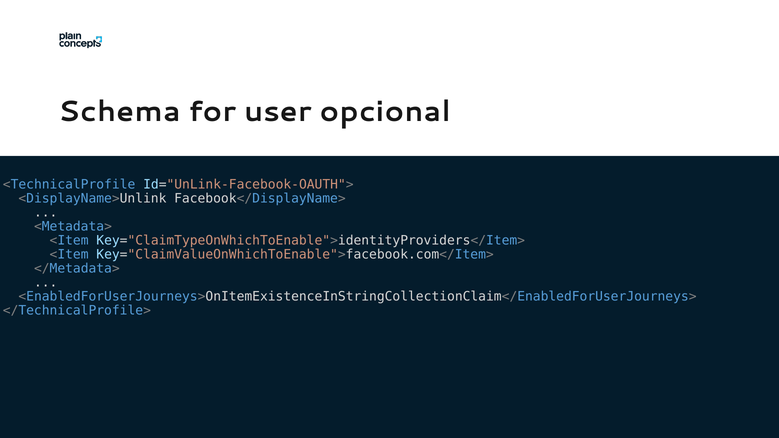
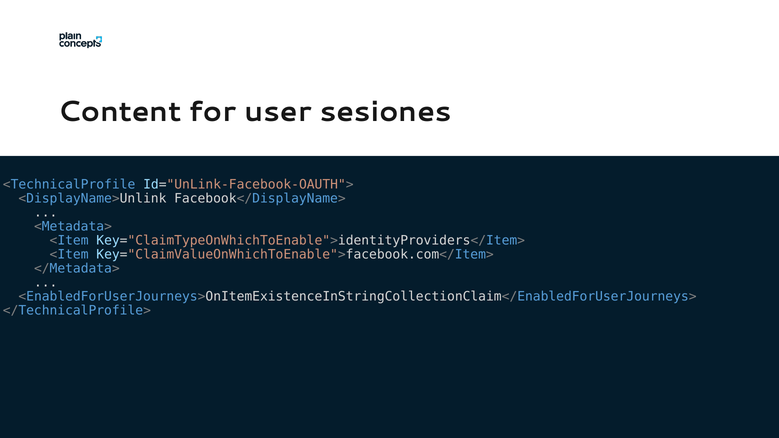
Schema: Schema -> Content (120, 112)
opcional: opcional -> sesiones (386, 112)
